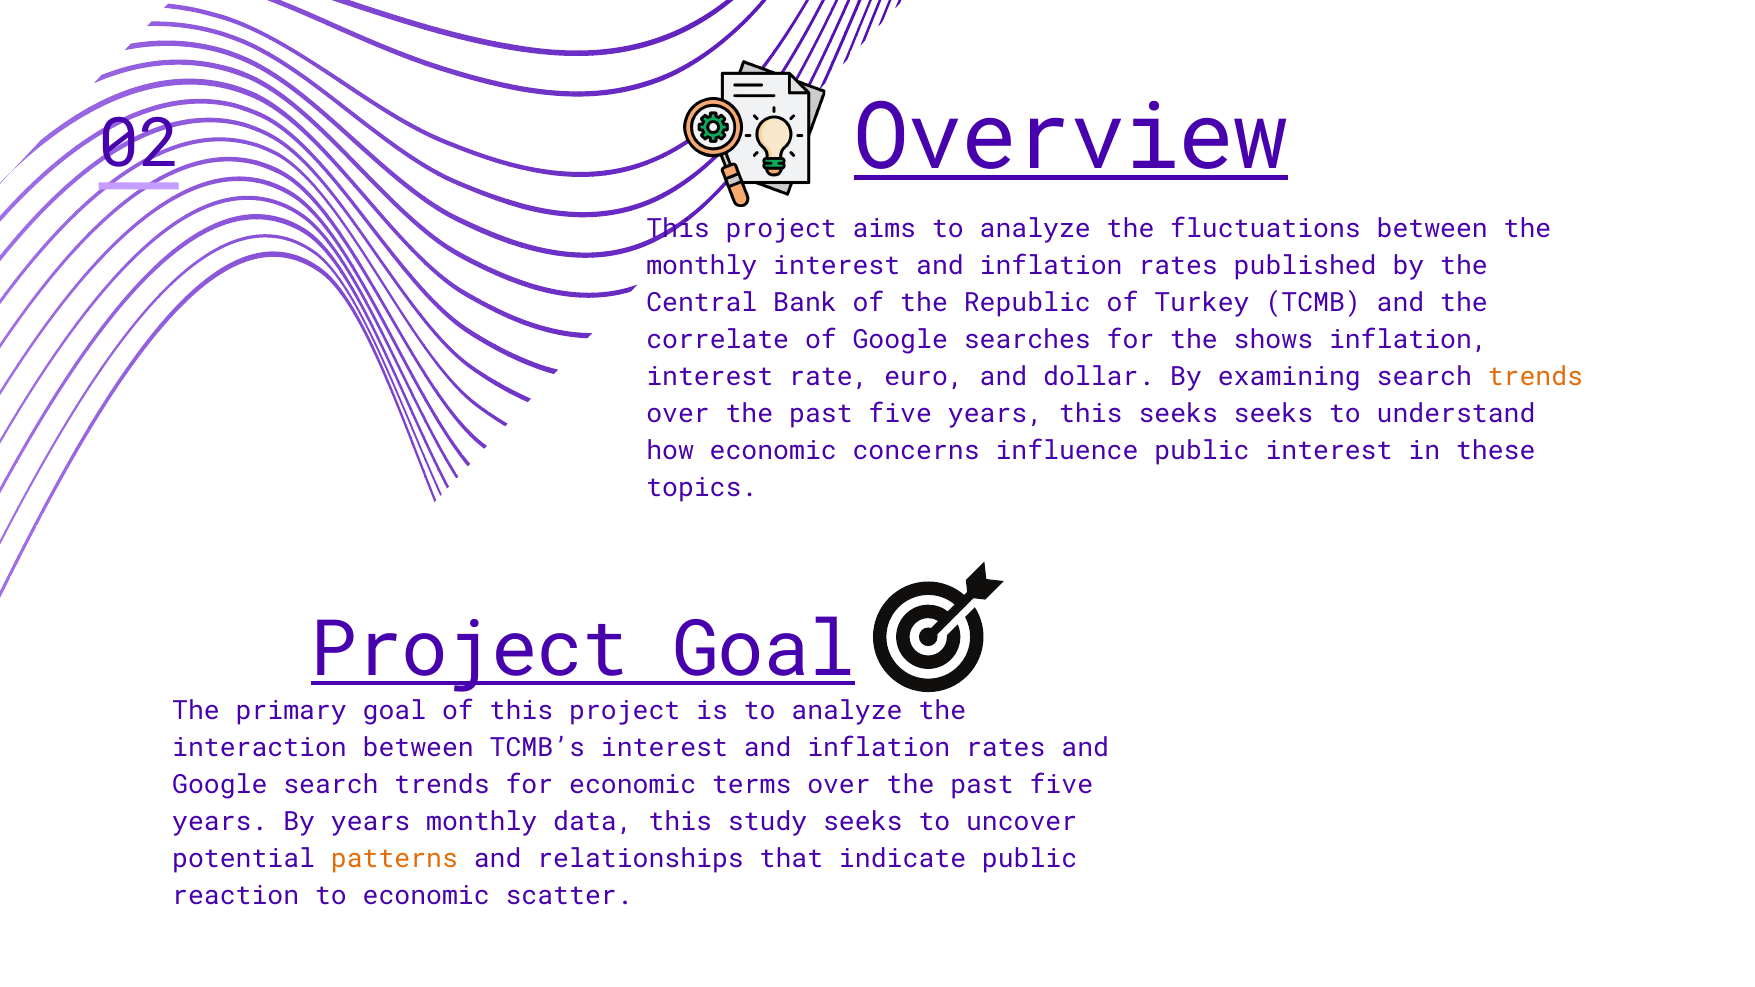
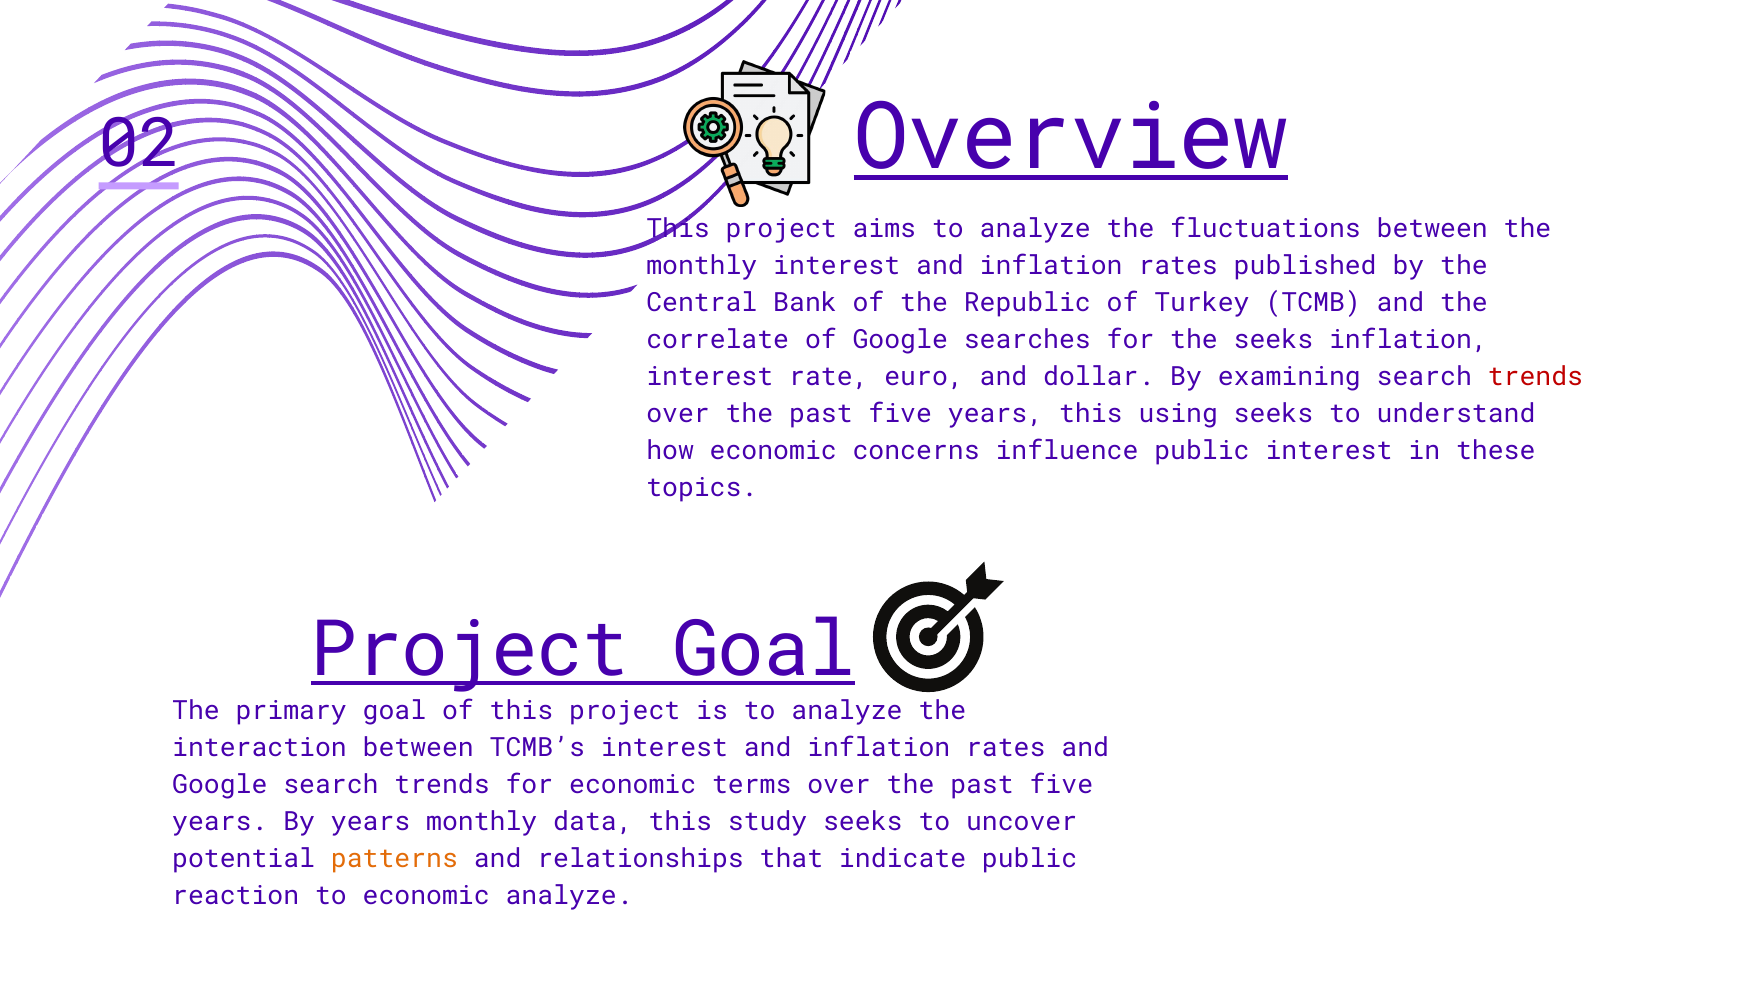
the shows: shows -> seeks (1273, 340)
trends colour: orange -> red (1535, 377)
this seeks: seeks -> using (1178, 414)
economic scatter: scatter -> analyze (569, 896)
